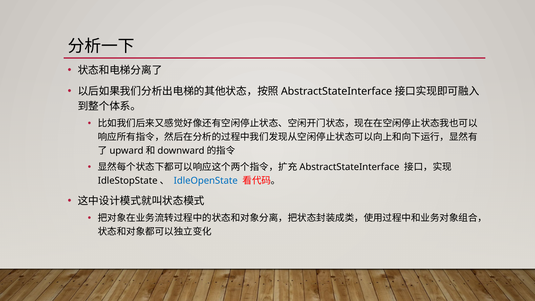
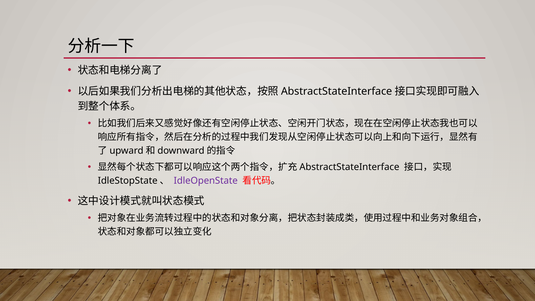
IdleOpenState colour: blue -> purple (206, 181)
